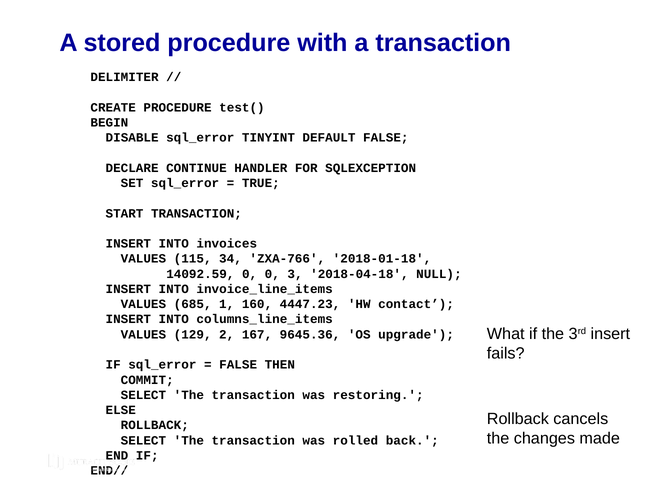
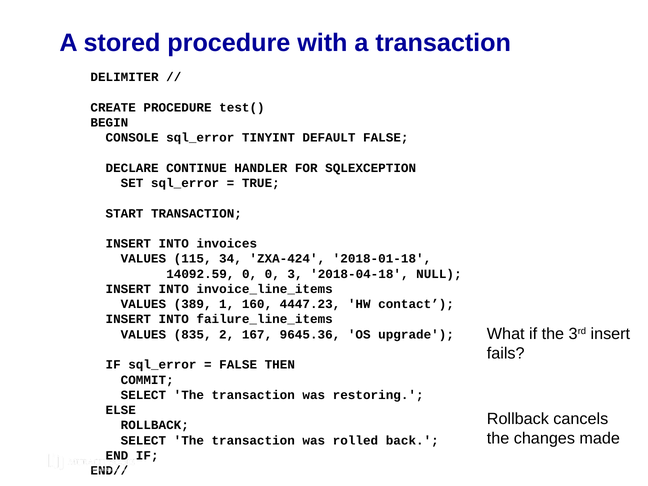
DISABLE: DISABLE -> CONSOLE (132, 138)
ZXA-766: ZXA-766 -> ZXA-424 (287, 259)
685: 685 -> 389 (193, 304)
columns_line_items: columns_line_items -> failure_line_items (265, 319)
129: 129 -> 835 (193, 334)
